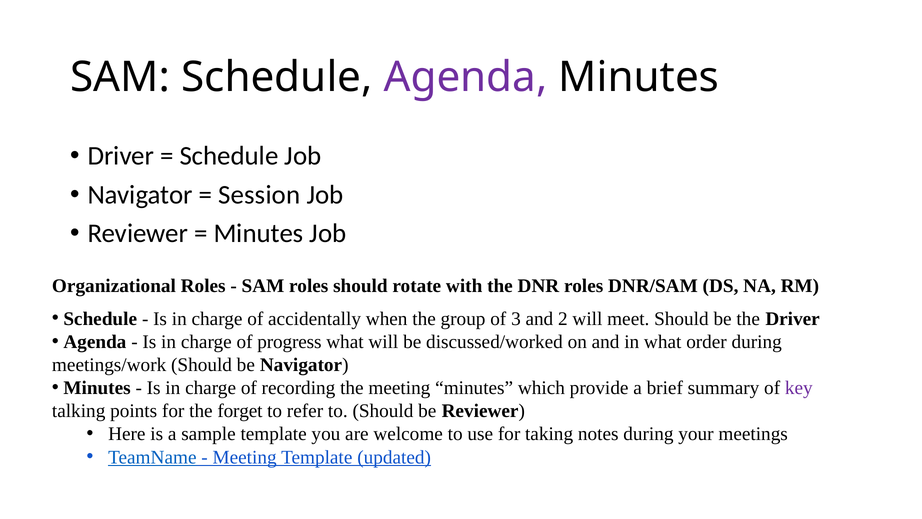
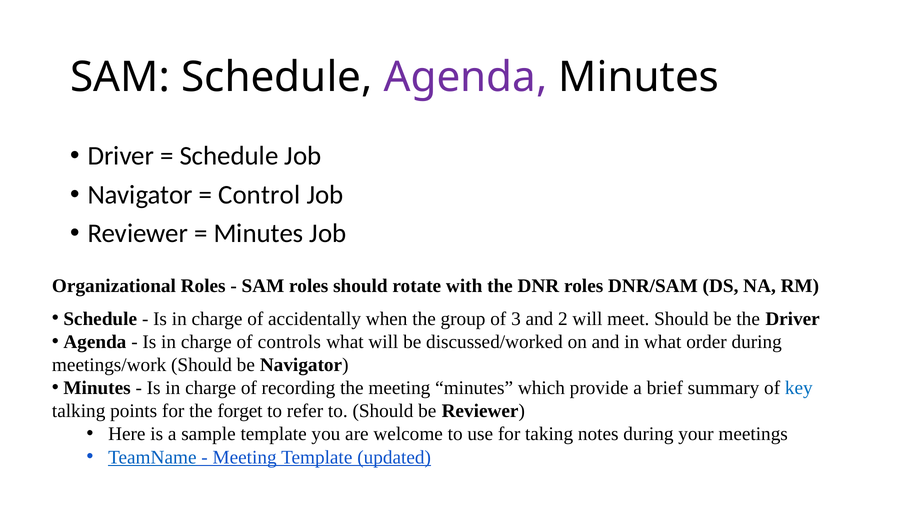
Session: Session -> Control (259, 195)
progress: progress -> controls (289, 342)
key colour: purple -> blue (799, 388)
